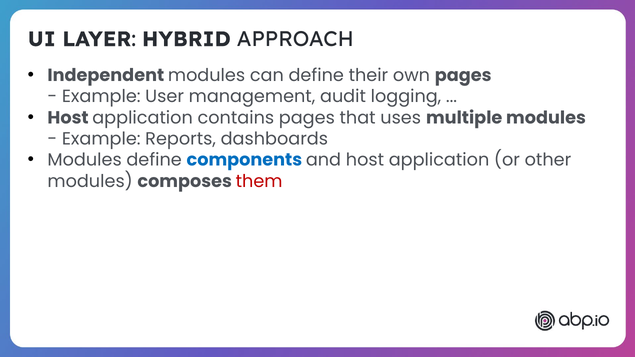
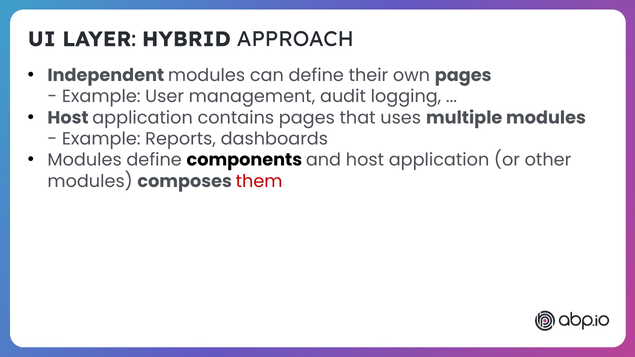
components colour: blue -> black (244, 160)
